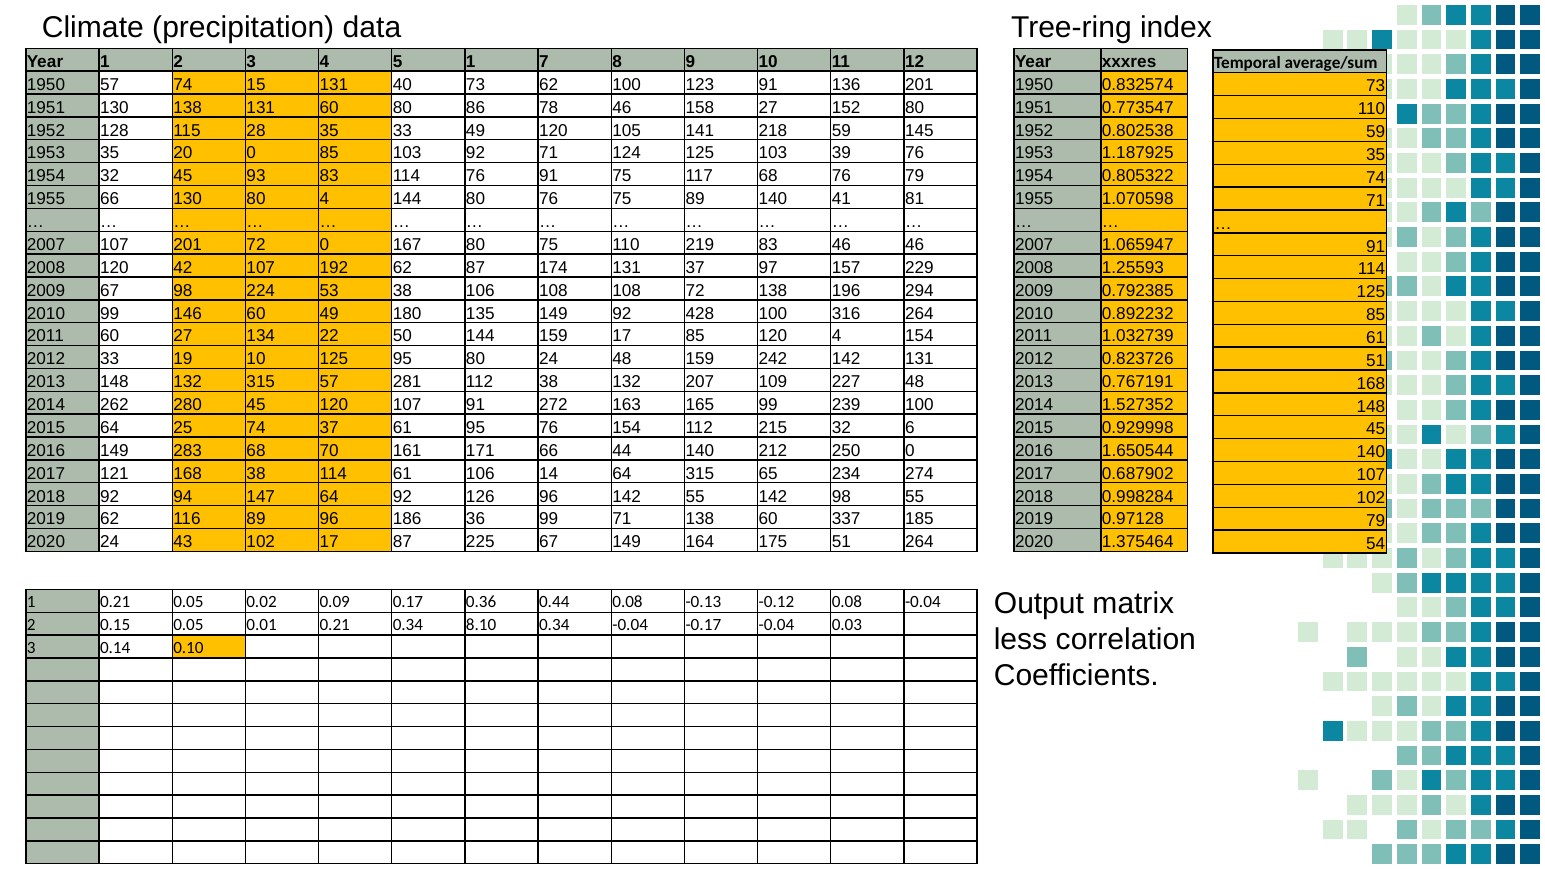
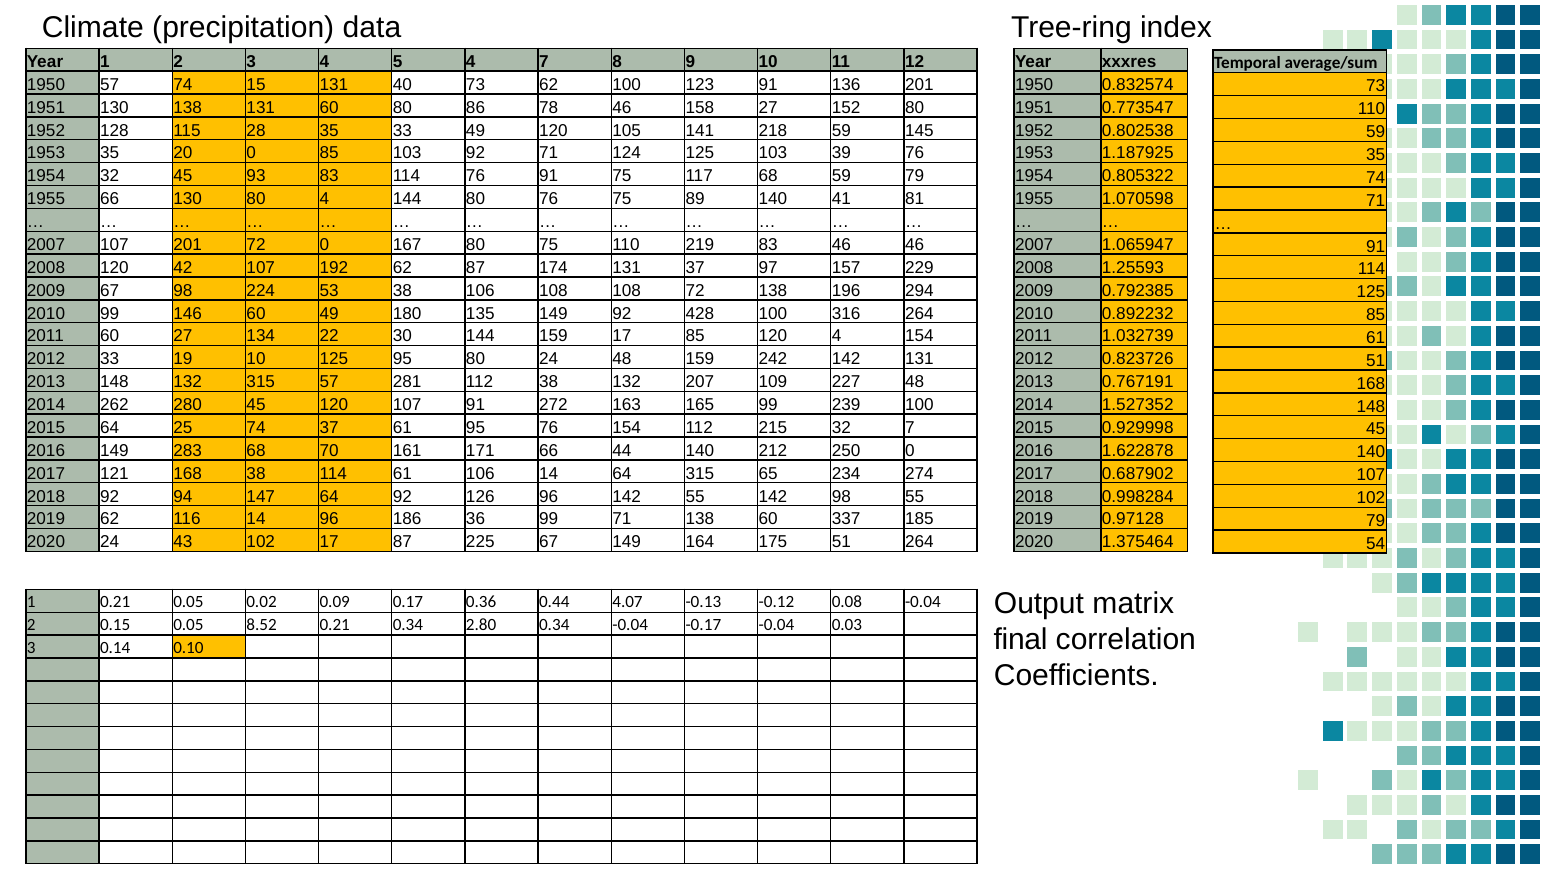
5 1: 1 -> 4 (471, 62)
68 76: 76 -> 59 (841, 176)
50: 50 -> 30 (402, 336)
32 6: 6 -> 7 (910, 428)
1.650544: 1.650544 -> 1.622878 (1138, 451)
116 89: 89 -> 14 (256, 519)
0.44 0.08: 0.08 -> 4.07 (627, 602)
0.01: 0.01 -> 8.52 (262, 625)
8.10: 8.10 -> 2.80 (481, 625)
less: less -> final (1021, 639)
